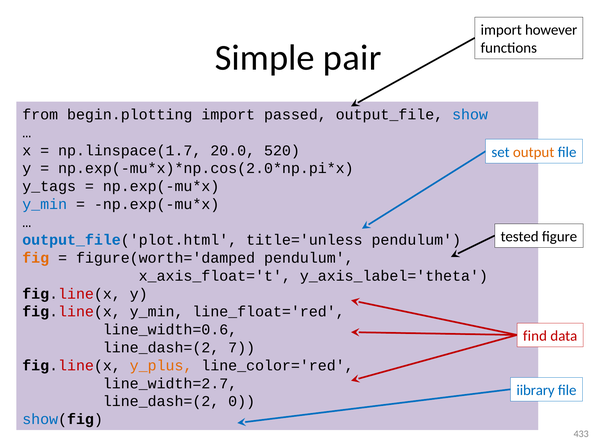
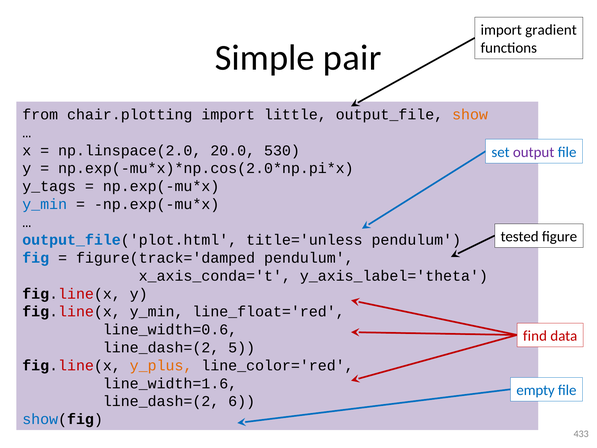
however: however -> gradient (551, 30)
begin.plotting: begin.plotting -> chair.plotting (130, 115)
passed: passed -> little (295, 115)
show colour: blue -> orange (470, 115)
np.linspace(1.7: np.linspace(1.7 -> np.linspace(2.0 (130, 150)
520: 520 -> 530 (282, 150)
output colour: orange -> purple (534, 152)
fig colour: orange -> blue (36, 258)
figure(worth='damped: figure(worth='damped -> figure(track='damped (166, 258)
x_axis_float='t: x_axis_float='t -> x_axis_conda='t (215, 276)
7: 7 -> 5 (242, 347)
line_width=2.7: line_width=2.7 -> line_width=1.6 (170, 383)
iibrary: iibrary -> empty (536, 390)
0: 0 -> 6 (242, 401)
